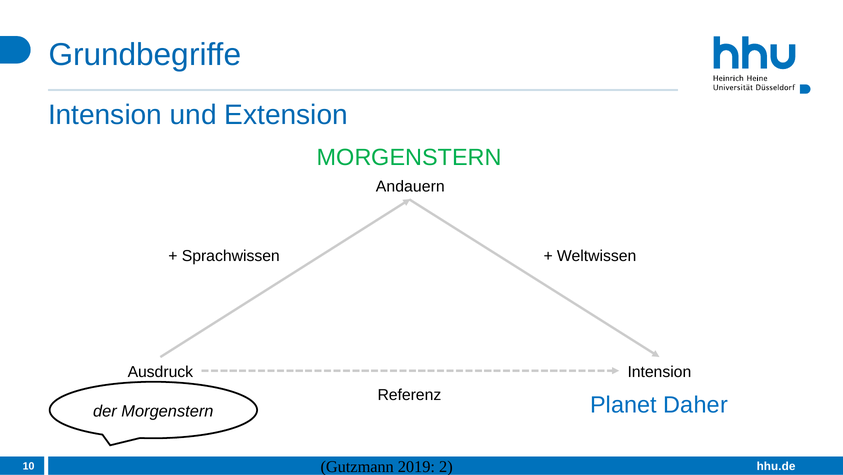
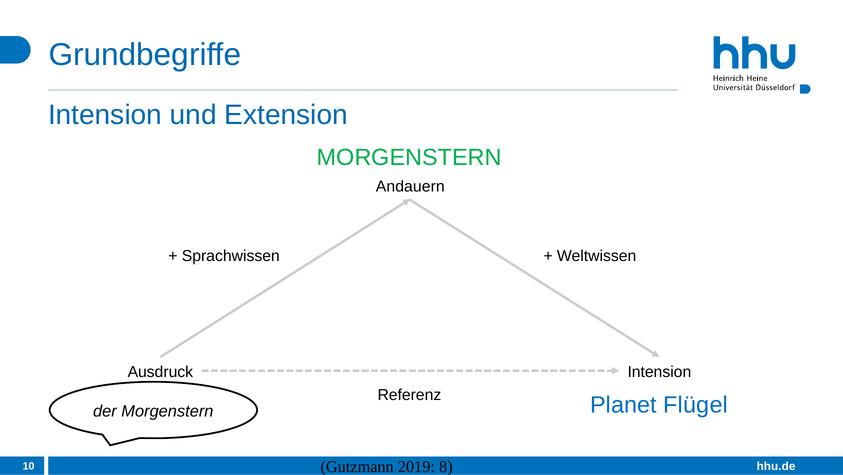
Daher: Daher -> Flügel (696, 405)
2: 2 -> 8 (446, 467)
